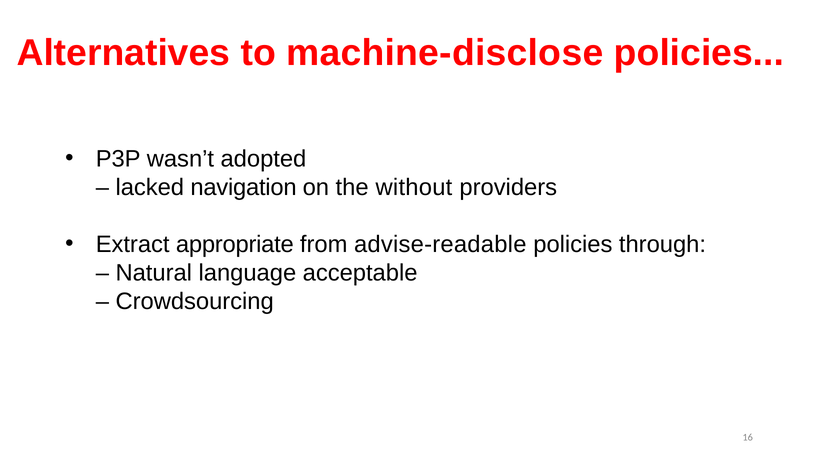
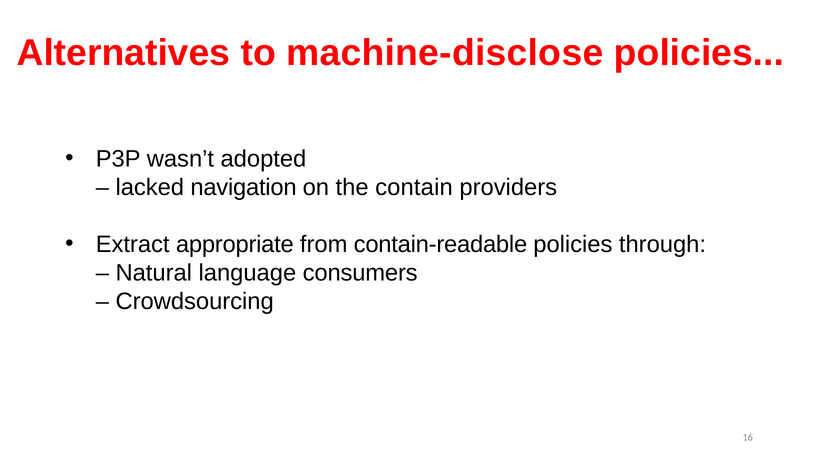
without: without -> contain (414, 188)
advise-readable: advise-readable -> contain-readable (440, 245)
acceptable: acceptable -> consumers (360, 273)
